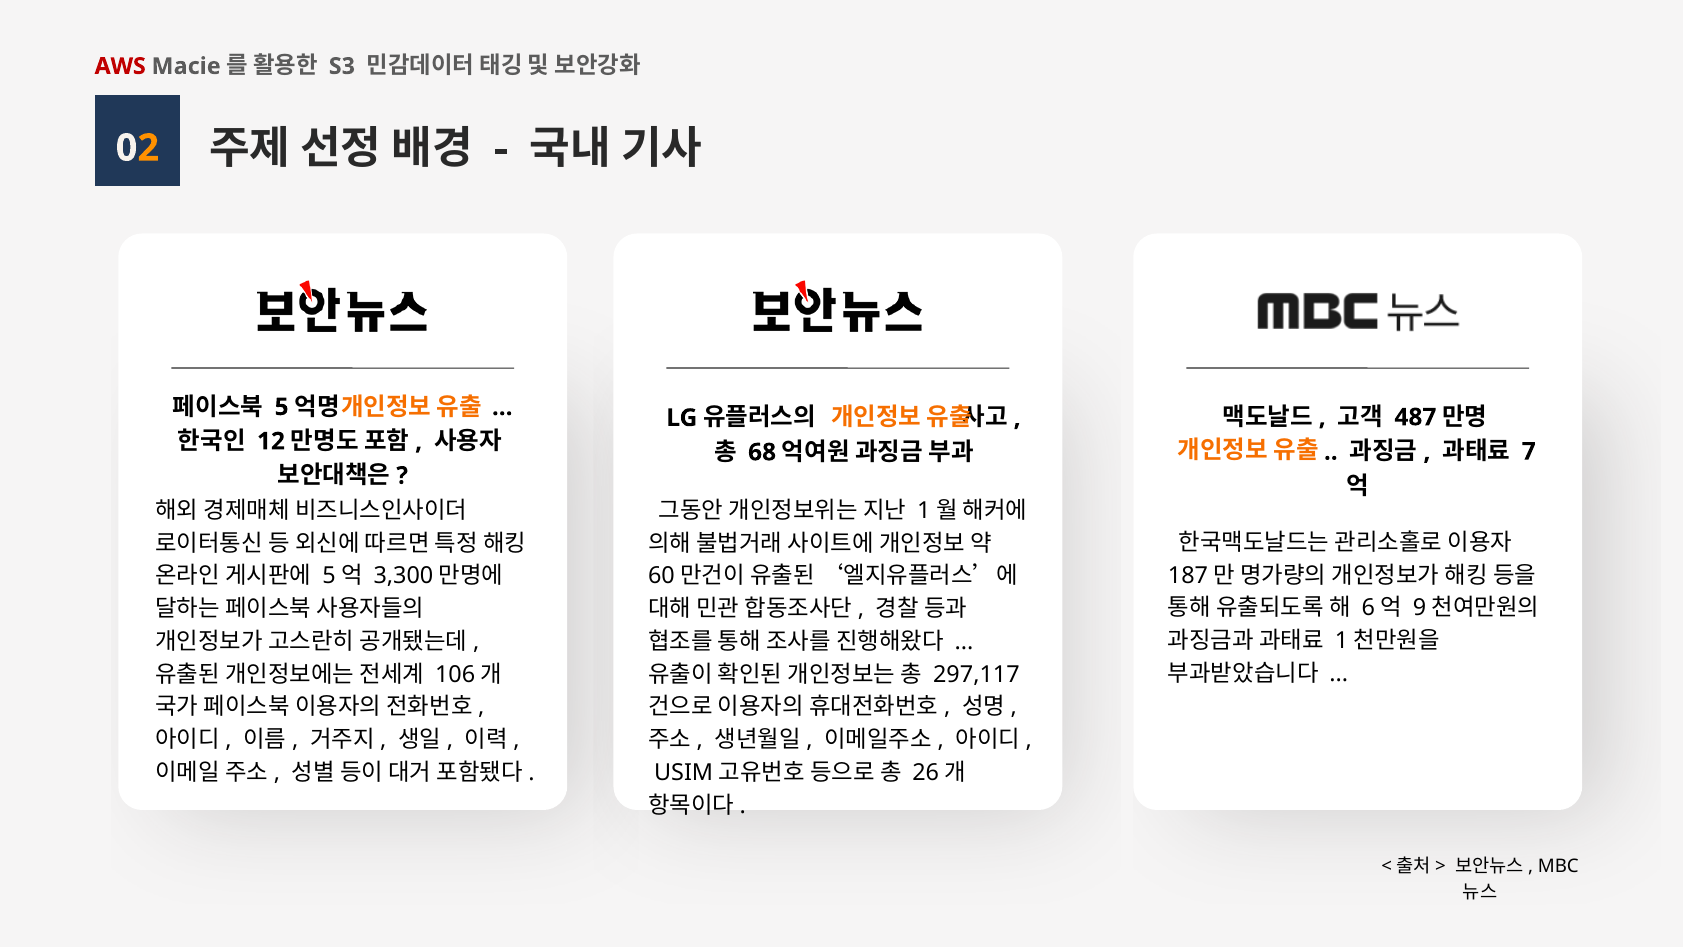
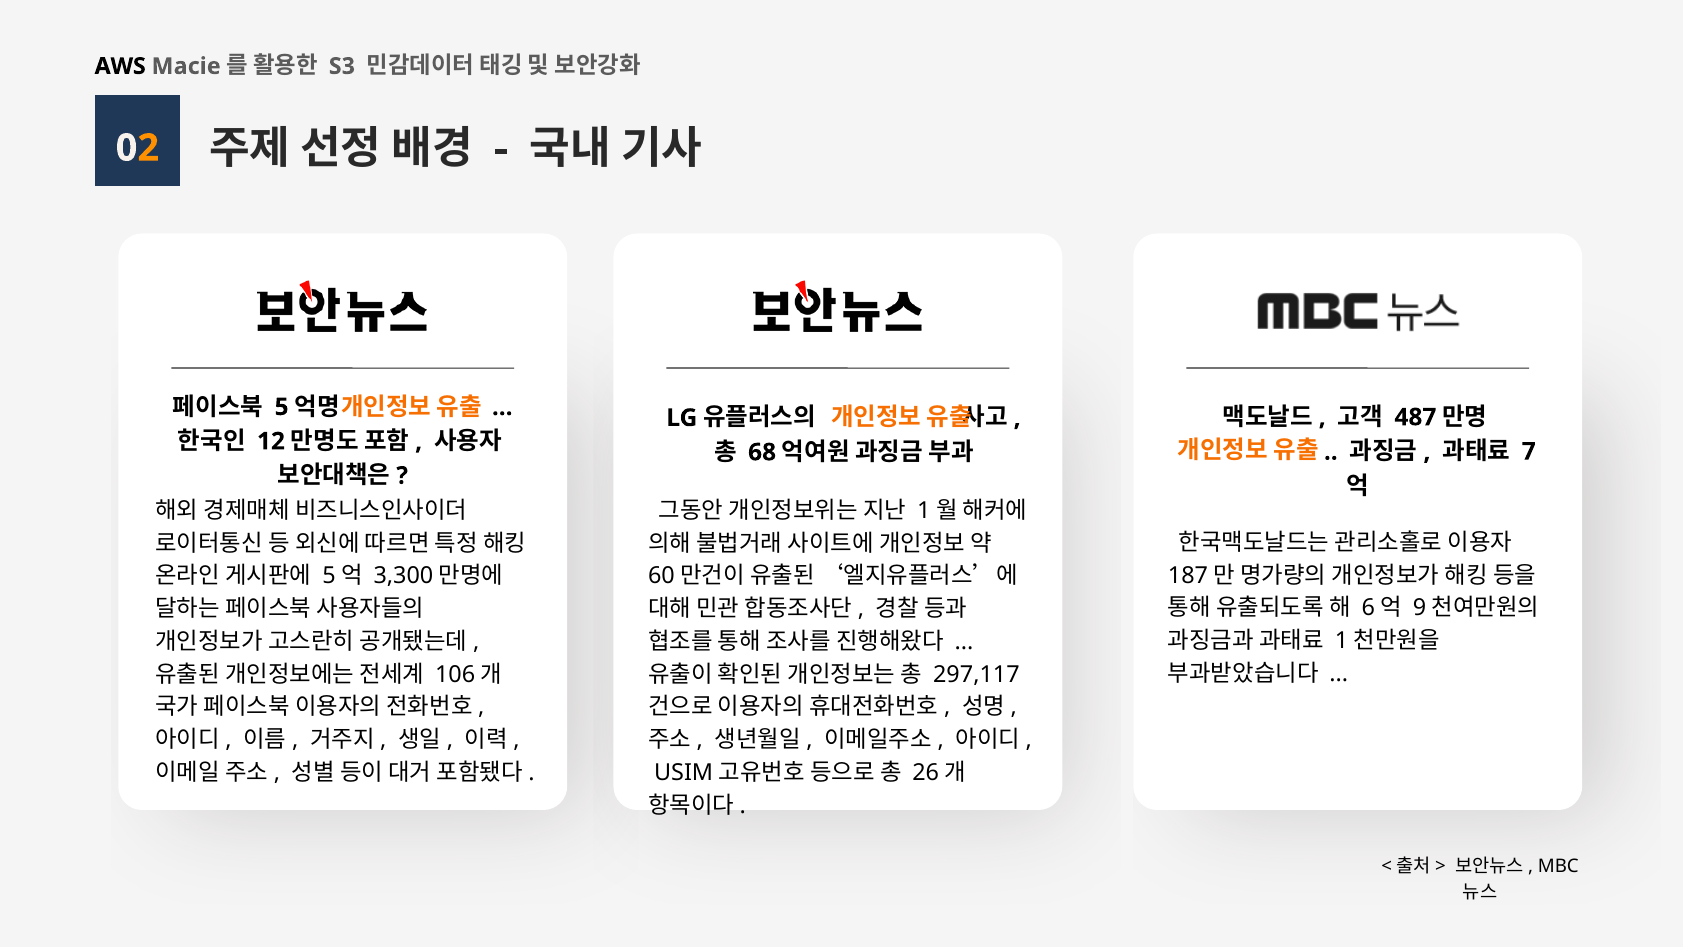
AWS colour: red -> black (120, 66)
